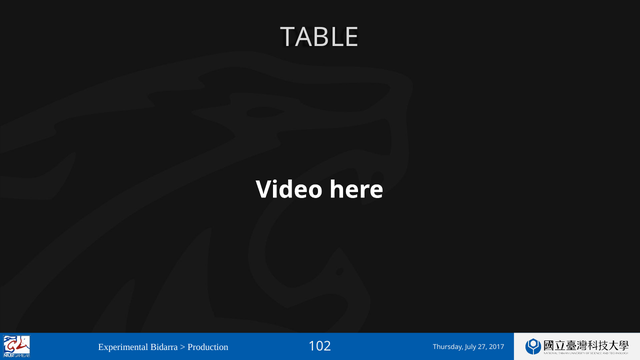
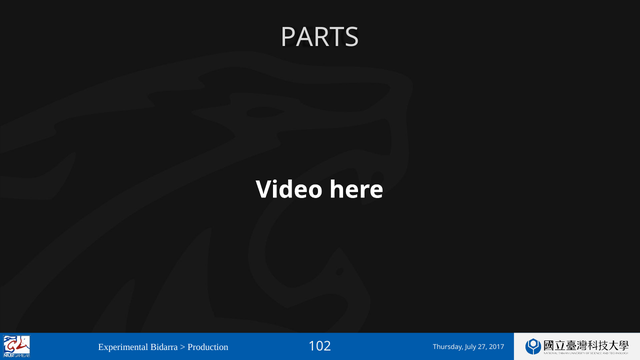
TABLE: TABLE -> PARTS (320, 37)
